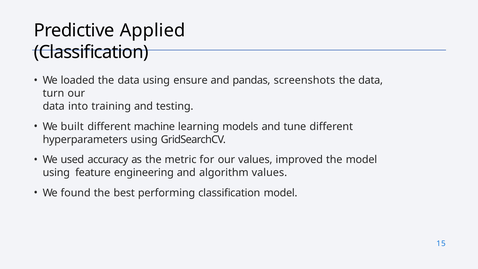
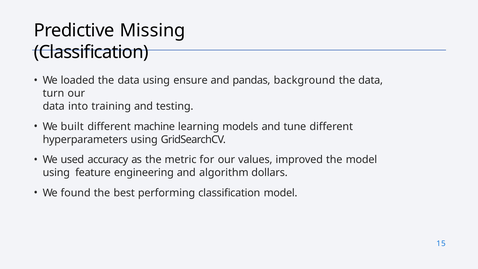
Applied: Applied -> Missing (153, 30)
screenshots: screenshots -> background (304, 80)
algorithm values: values -> dollars (270, 173)
